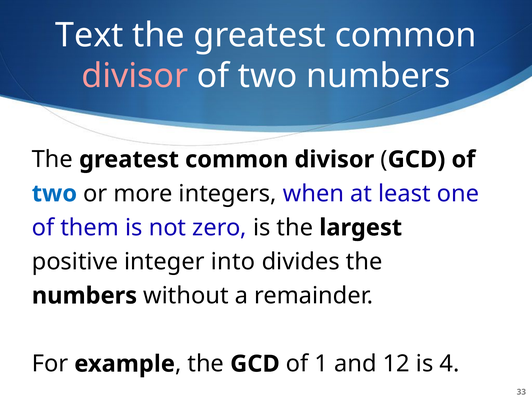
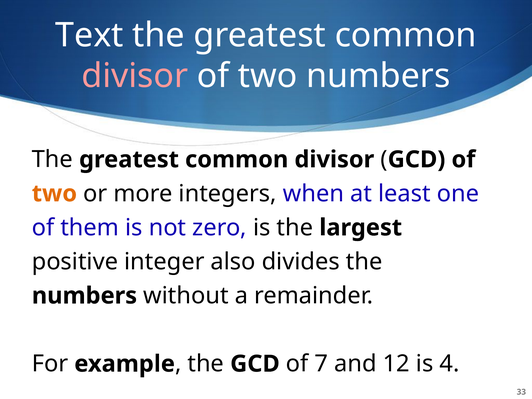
two colour: blue -> orange (54, 194)
into: into -> also (233, 262)
1: 1 -> 7 (321, 364)
